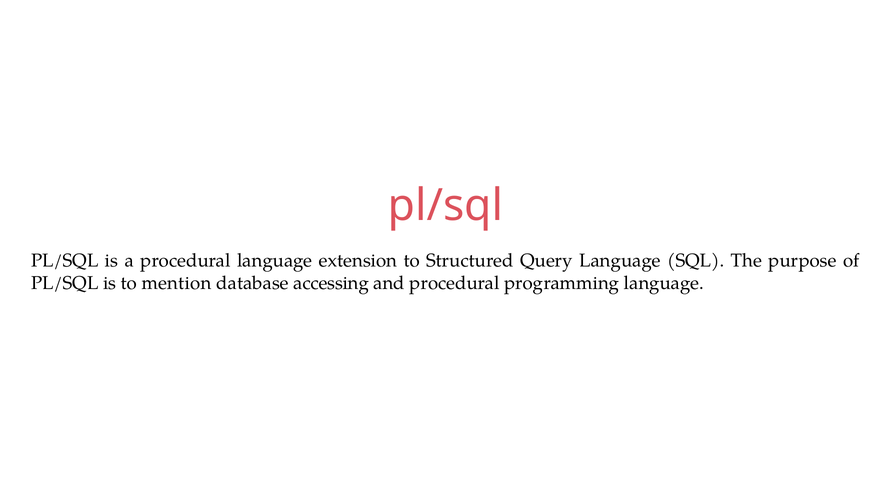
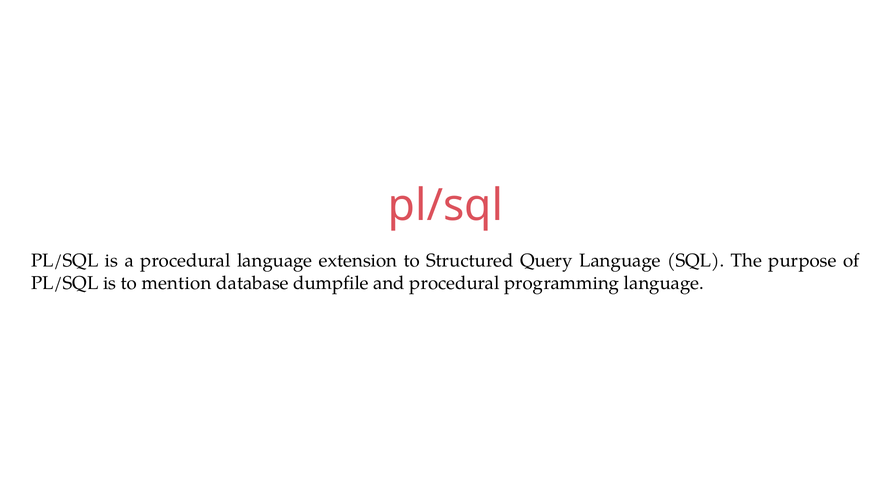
accessing: accessing -> dumpfile (331, 283)
